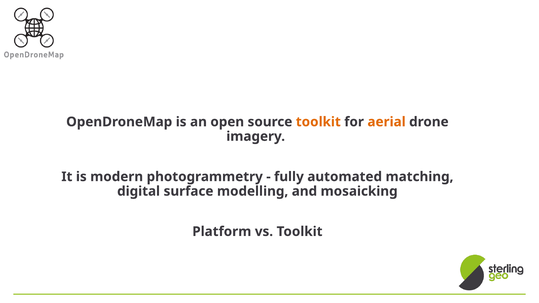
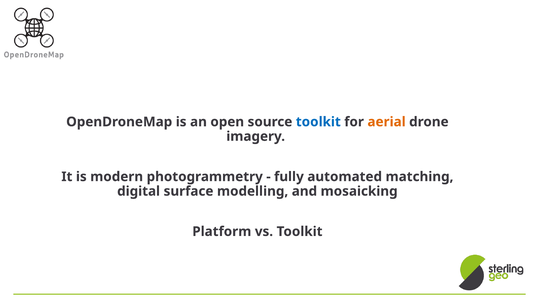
toolkit colour: orange -> blue (318, 122)
